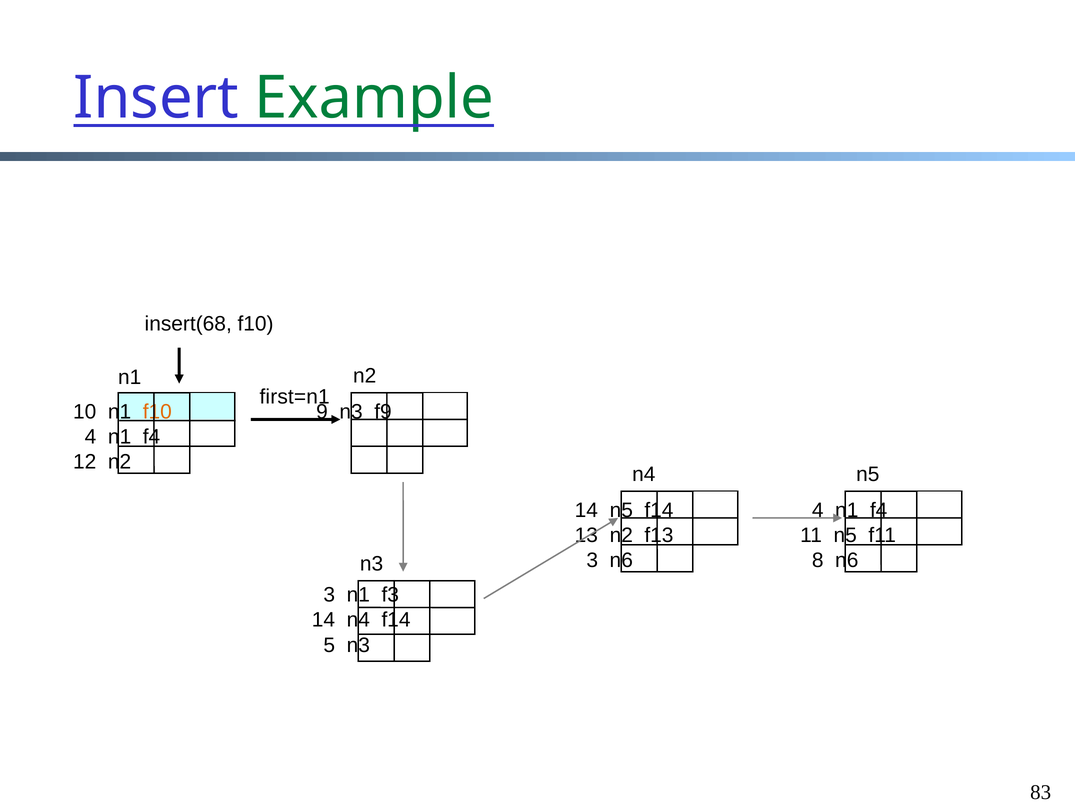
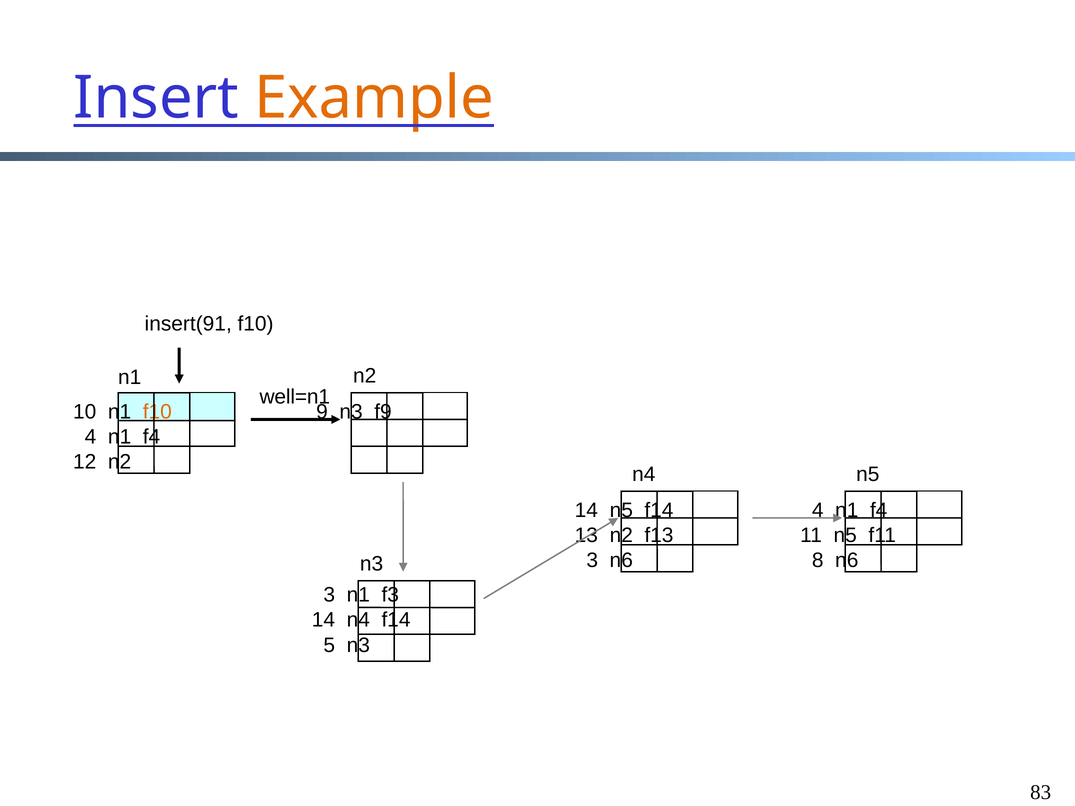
Example colour: green -> orange (374, 98)
insert(68: insert(68 -> insert(91 (188, 324)
first=n1: first=n1 -> well=n1 (295, 397)
